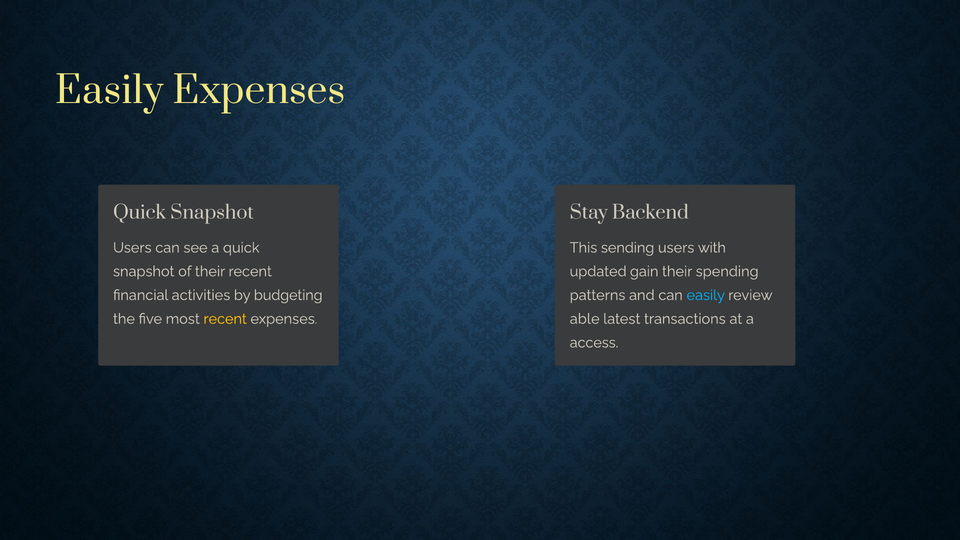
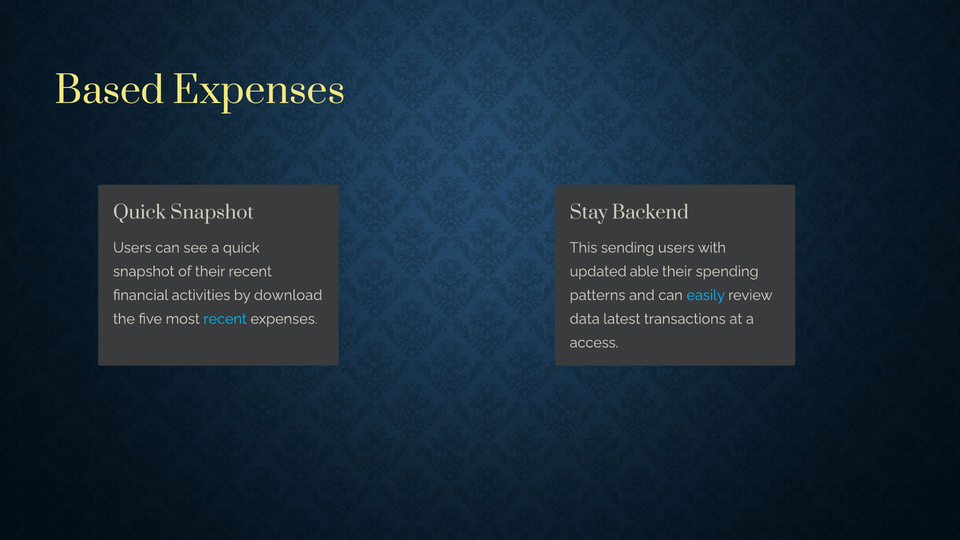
Easily: Easily -> Based (110, 91)
gain: gain -> able (644, 271)
budgeting: budgeting -> download (288, 295)
recent colour: yellow -> light blue (225, 319)
able: able -> data (585, 319)
